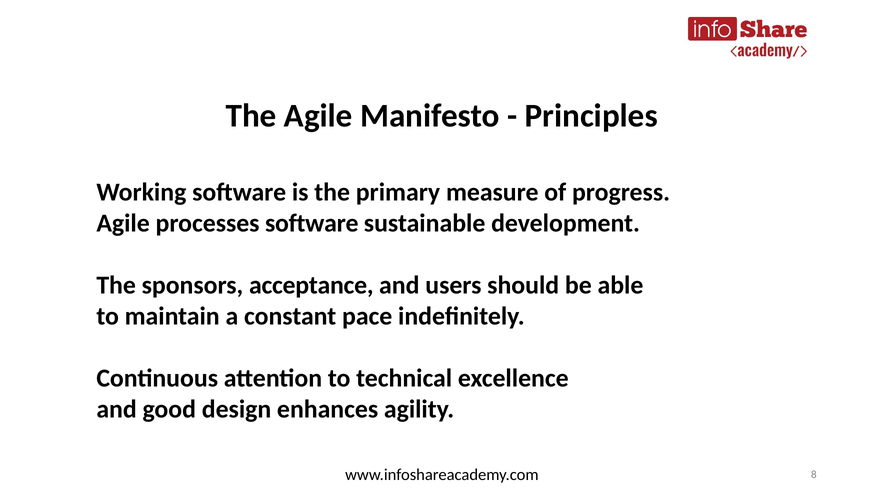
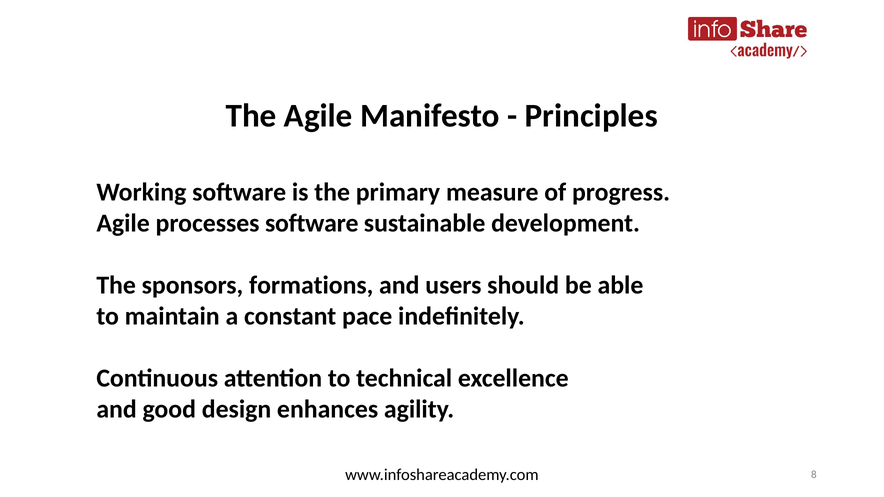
acceptance: acceptance -> formations (311, 285)
